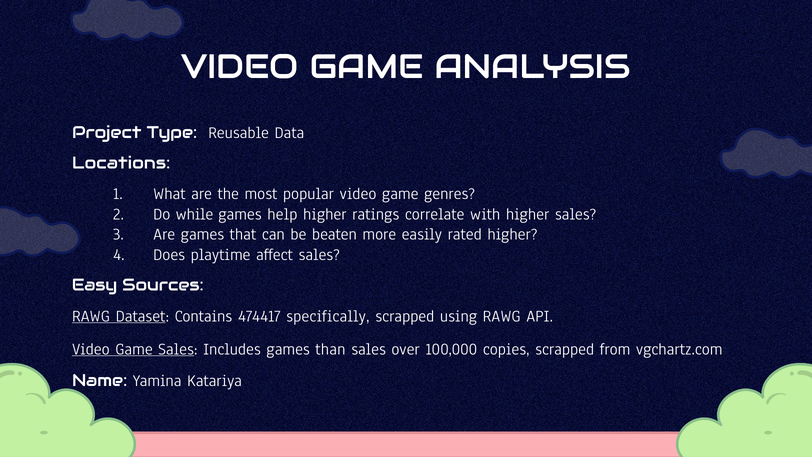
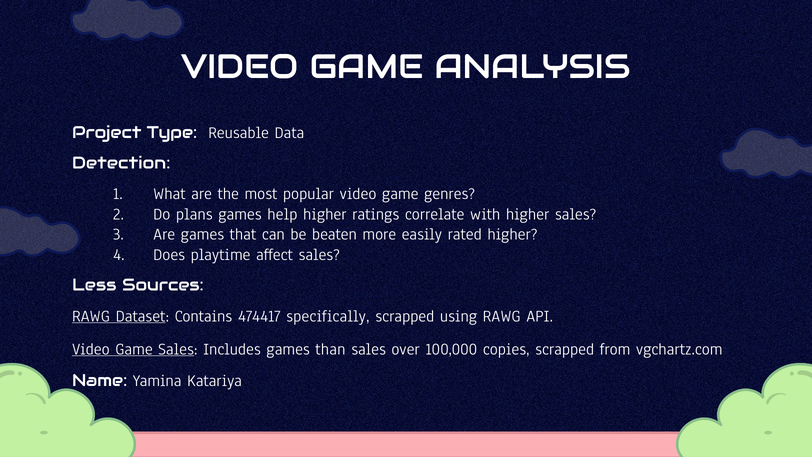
Locations: Locations -> Detection (121, 163)
while: while -> plans (194, 214)
Easy: Easy -> Less (94, 285)
